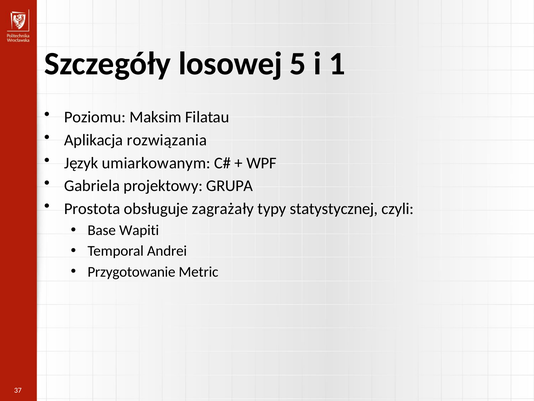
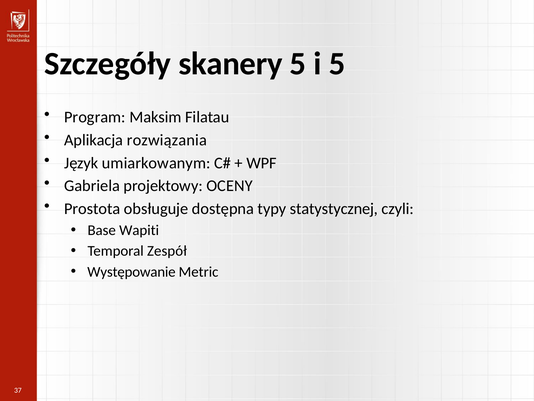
losowej: losowej -> skanery (230, 64)
i 1: 1 -> 5 (337, 64)
Poziomu: Poziomu -> Program (95, 117)
GRUPA: GRUPA -> OCENY (230, 186)
zagrażały: zagrażały -> dostępna (223, 208)
Andrei: Andrei -> Zespół (167, 251)
Przygotowanie: Przygotowanie -> Występowanie (131, 272)
